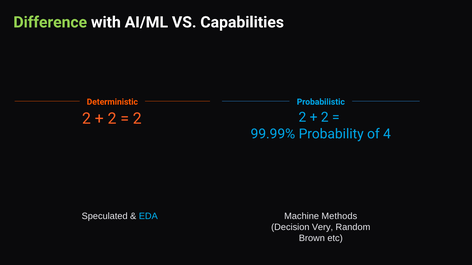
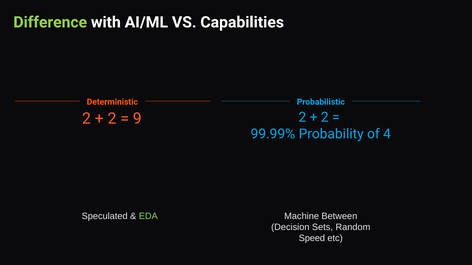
2: 2 -> 9 (137, 119)
EDA colour: light blue -> light green (148, 217)
Methods: Methods -> Between (339, 217)
Very: Very -> Sets (322, 228)
Brown: Brown -> Speed (312, 239)
